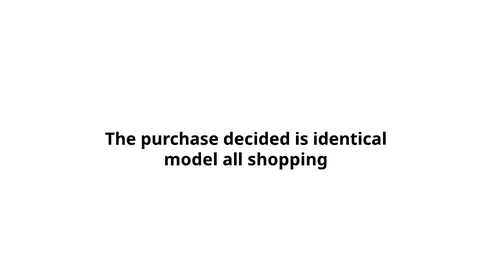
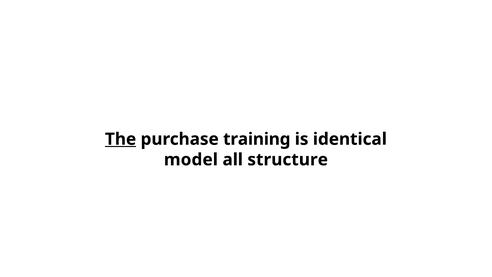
The underline: none -> present (121, 139)
decided: decided -> training (257, 139)
shopping: shopping -> structure (288, 160)
